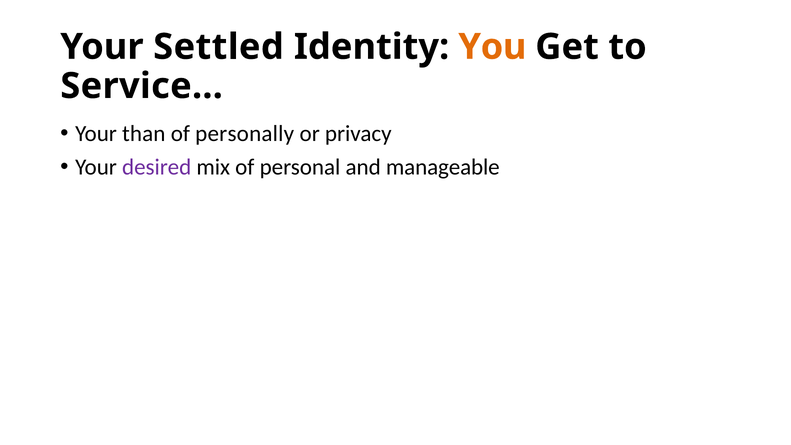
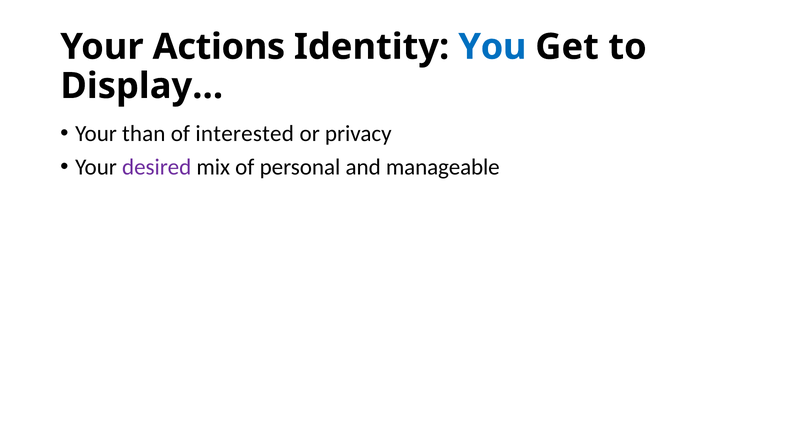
Settled: Settled -> Actions (219, 47)
You colour: orange -> blue (492, 47)
Service…: Service… -> Display… (142, 86)
personally: personally -> interested (245, 134)
